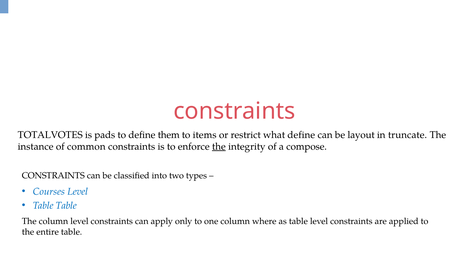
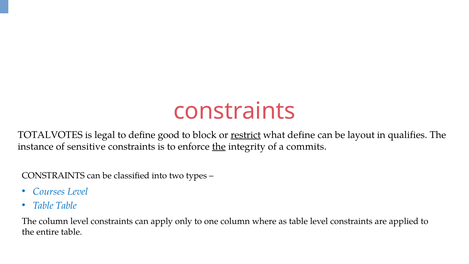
pads: pads -> legal (105, 135)
them: them -> good (169, 135)
items: items -> block (205, 135)
restrict underline: none -> present (246, 135)
truncate: truncate -> qualifies (408, 135)
common: common -> sensitive (86, 146)
compose: compose -> commits (307, 146)
